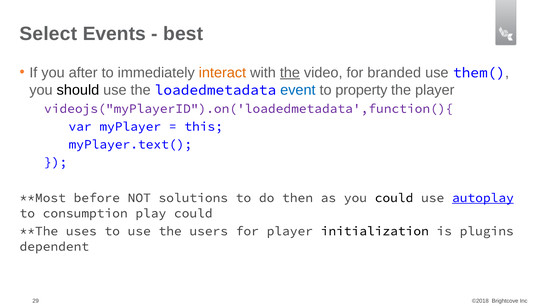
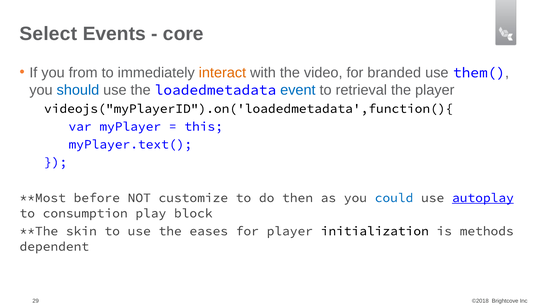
best: best -> core (183, 34)
after: after -> from (83, 73)
the underline: present -> none (290, 73)
should colour: black -> blue (78, 90)
property: property -> retrieval (361, 90)
videojs("myPlayerID").on('loadedmetadata',function(){ colour: purple -> black (249, 109)
solutions: solutions -> customize (193, 198)
could colour: black -> blue (394, 198)
play could: could -> block (193, 213)
uses: uses -> skin (81, 231)
users: users -> eases (209, 231)
plugins: plugins -> methods (487, 231)
